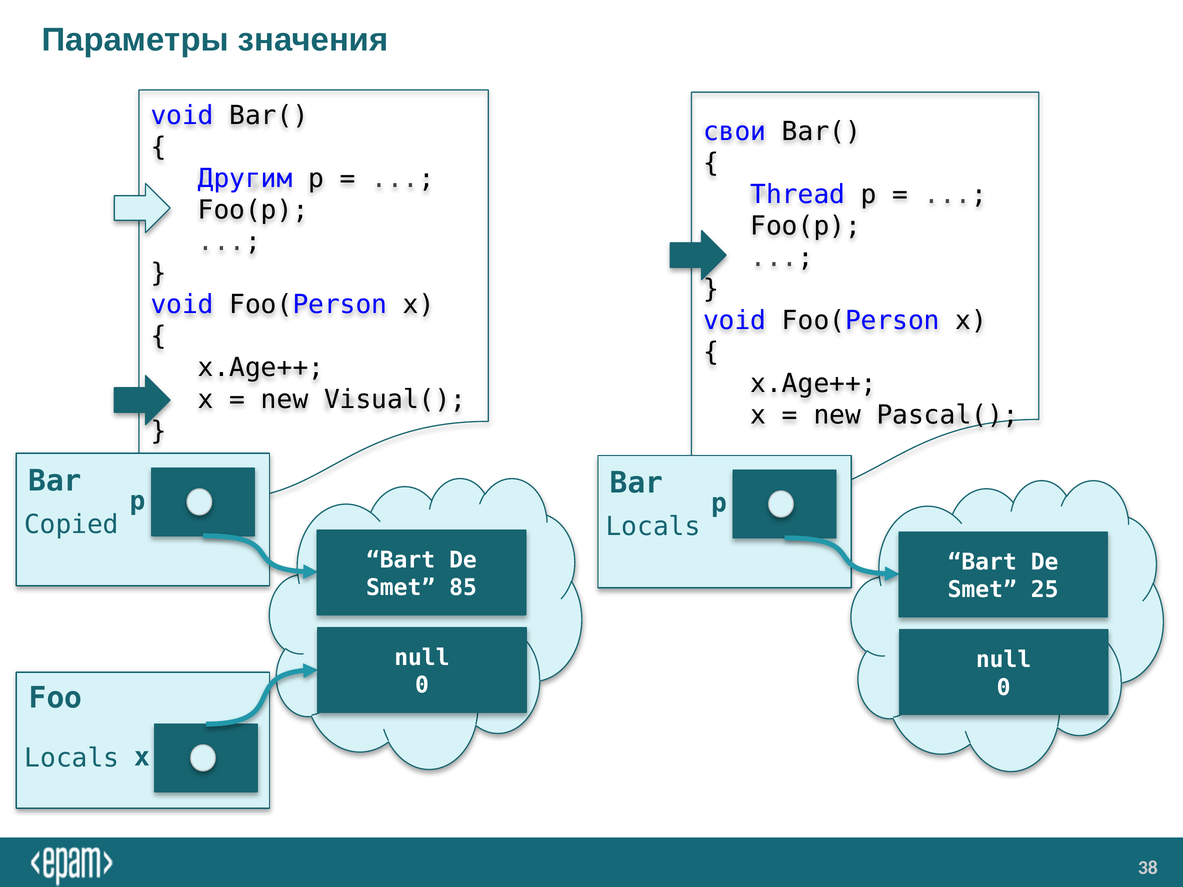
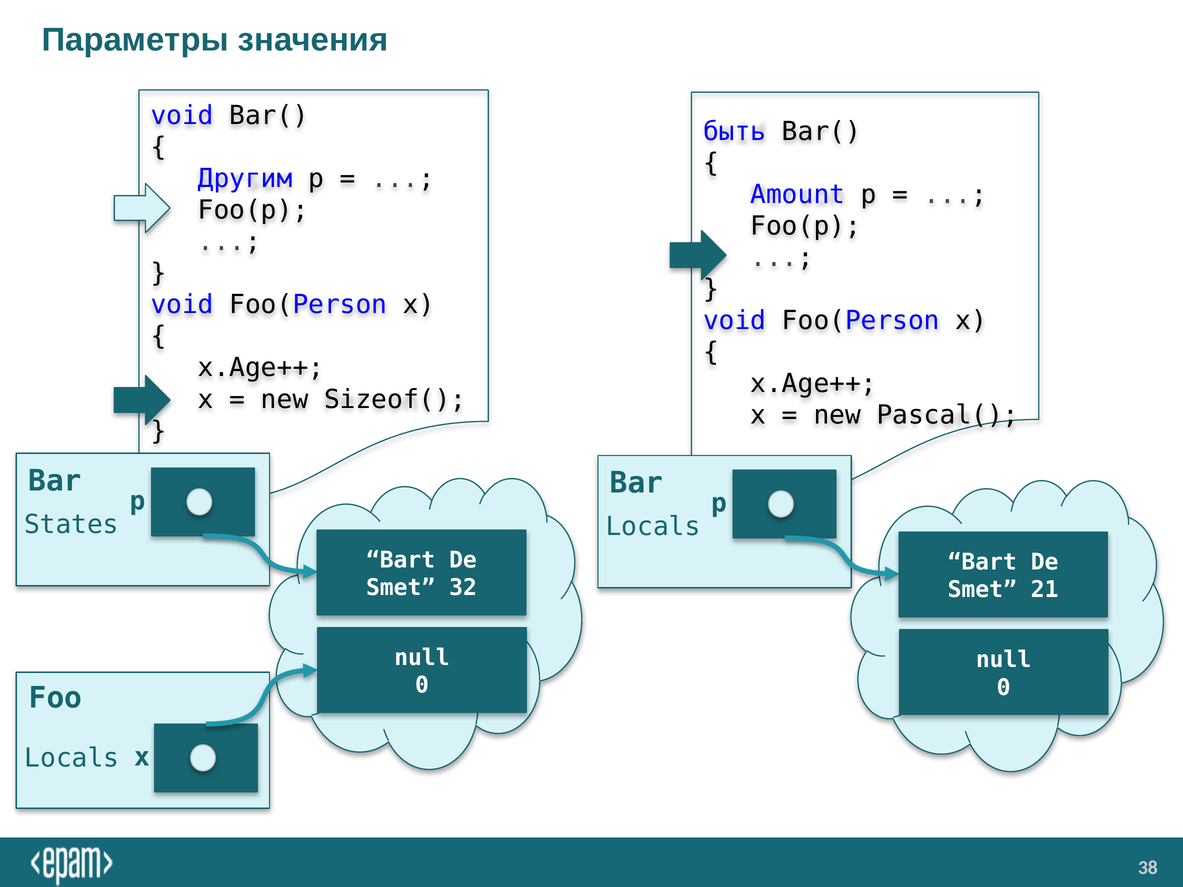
свои: свои -> быть (735, 132)
Thread: Thread -> Amount (798, 195)
Visual(: Visual( -> Sizeof( (395, 399)
Copied: Copied -> States (71, 525)
85: 85 -> 32 (463, 588)
25: 25 -> 21 (1045, 590)
